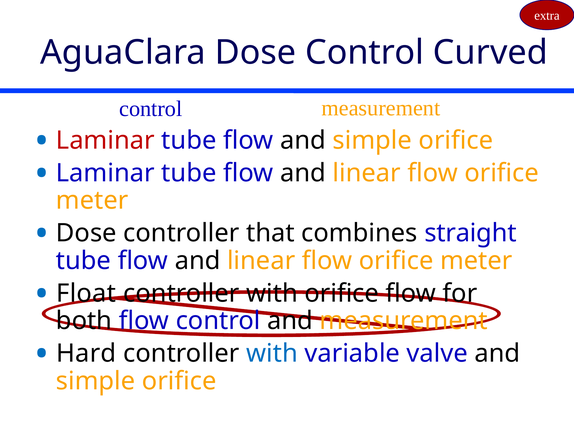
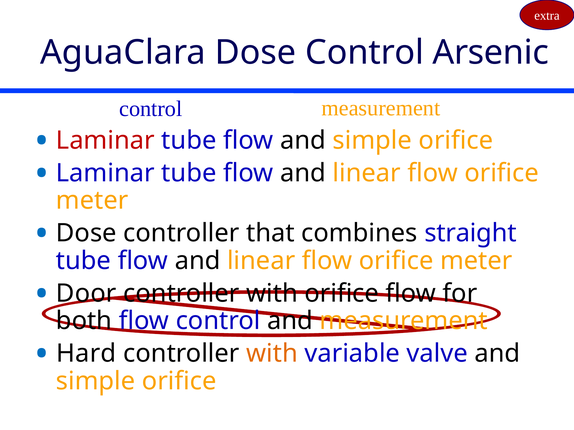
Curved: Curved -> Arsenic (491, 53)
Float: Float -> Door (86, 294)
with colour: blue -> orange (272, 354)
